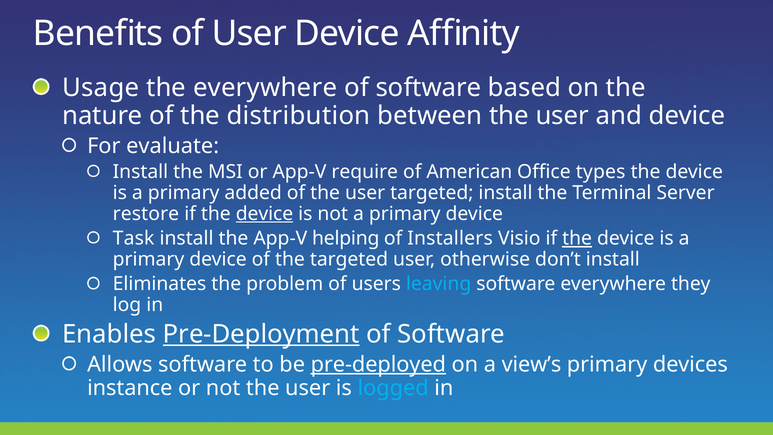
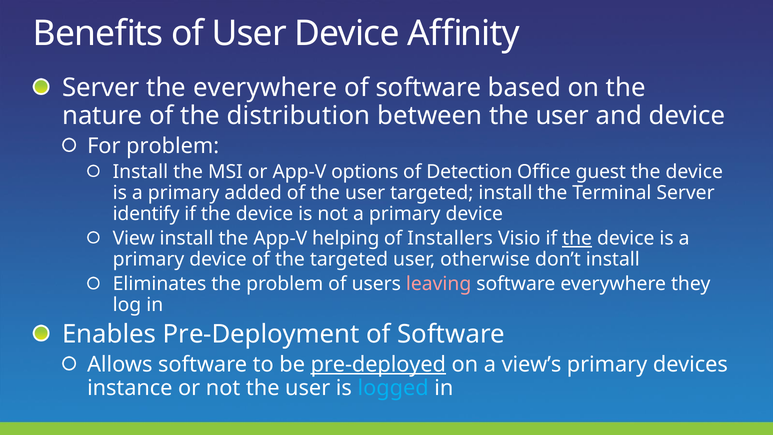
Usage: Usage -> Server (101, 88)
For evaluate: evaluate -> problem (173, 146)
require: require -> options (365, 172)
American: American -> Detection (469, 172)
types: types -> guest (601, 172)
restore: restore -> identify (146, 214)
device underline: present -> none (264, 214)
Task: Task -> View (134, 238)
leaving colour: light blue -> pink (439, 284)
Pre-Deployment underline: present -> none (261, 334)
